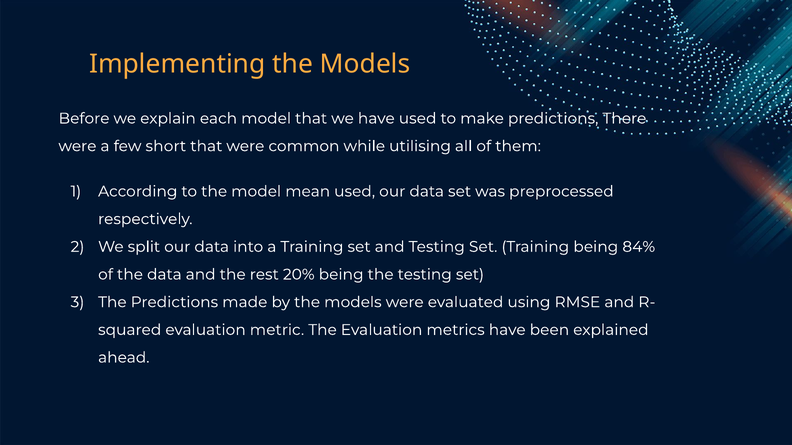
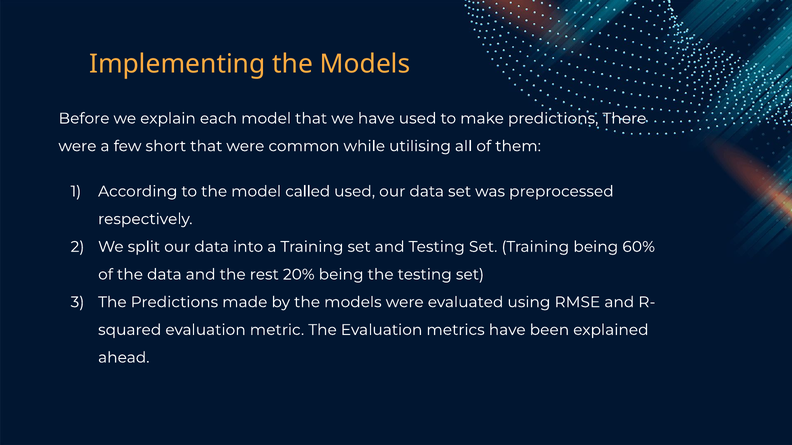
mean: mean -> called (308, 192)
84%: 84% -> 60% (639, 247)
